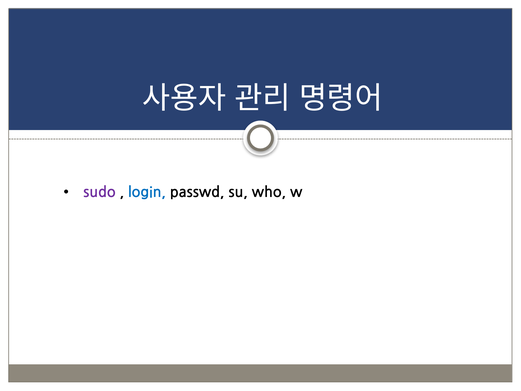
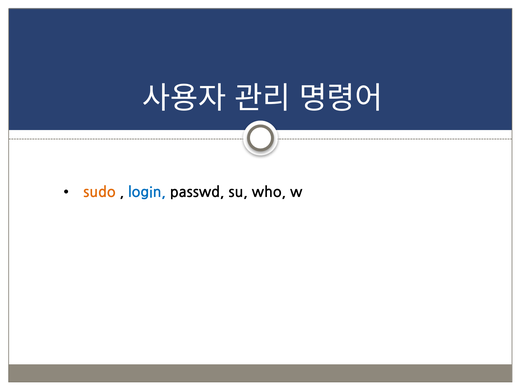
sudo colour: purple -> orange (99, 192)
